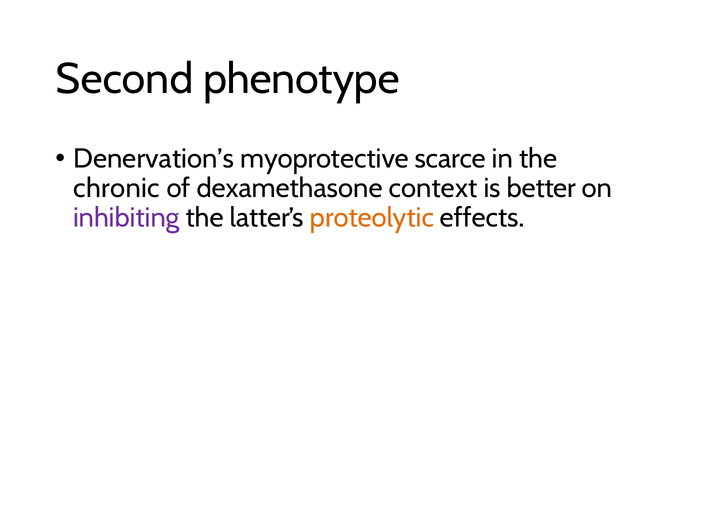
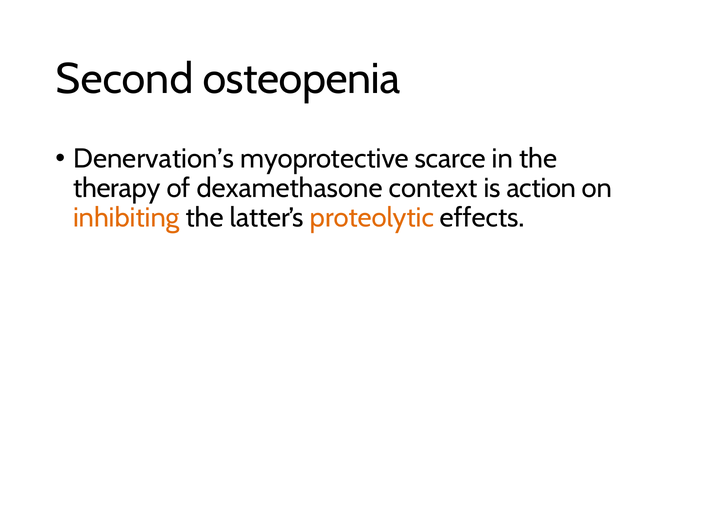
phenotype: phenotype -> osteopenia (301, 79)
chronic: chronic -> therapy (117, 188)
better: better -> action (541, 188)
inhibiting colour: purple -> orange (126, 218)
